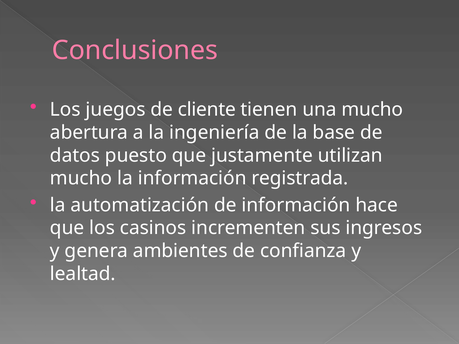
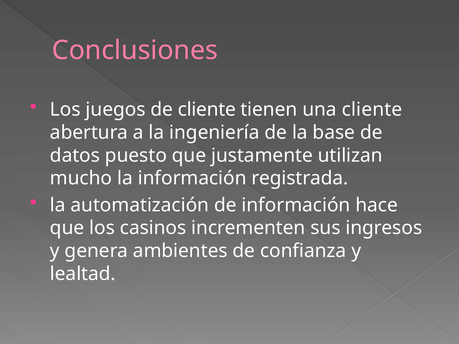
una mucho: mucho -> cliente (372, 110)
